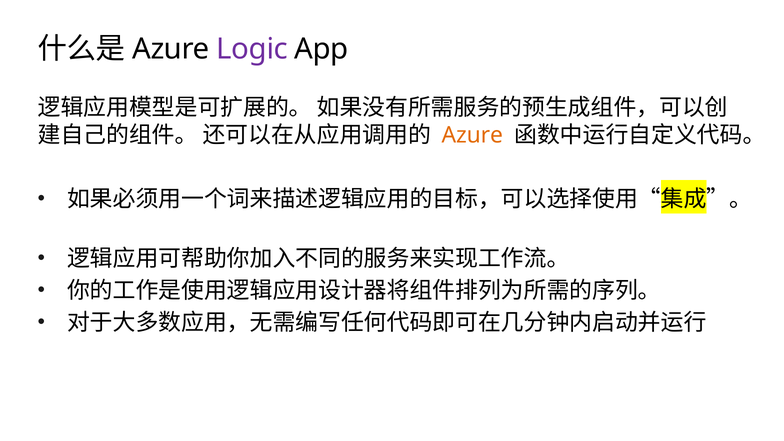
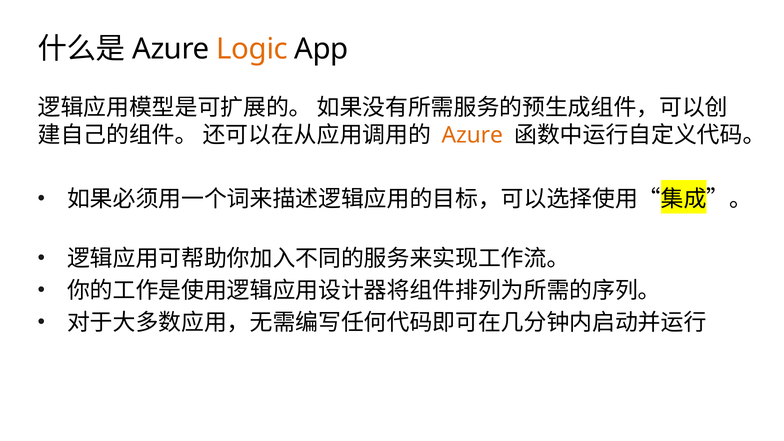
Logic colour: purple -> orange (252, 49)
